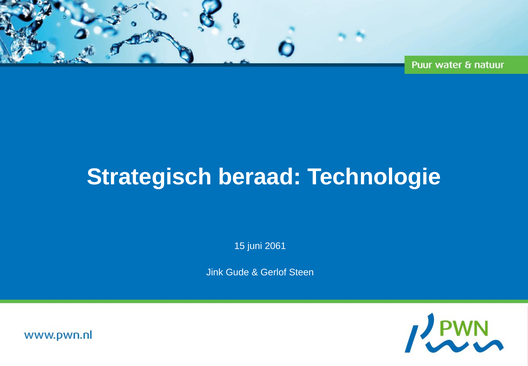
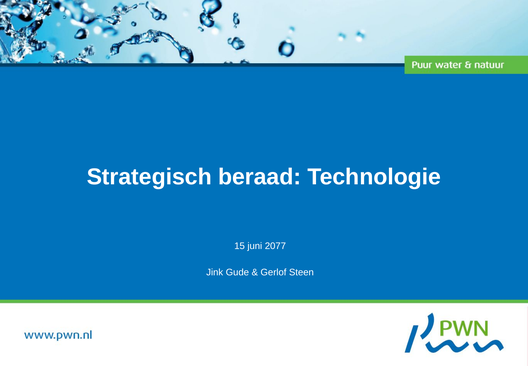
2061: 2061 -> 2077 (275, 246)
